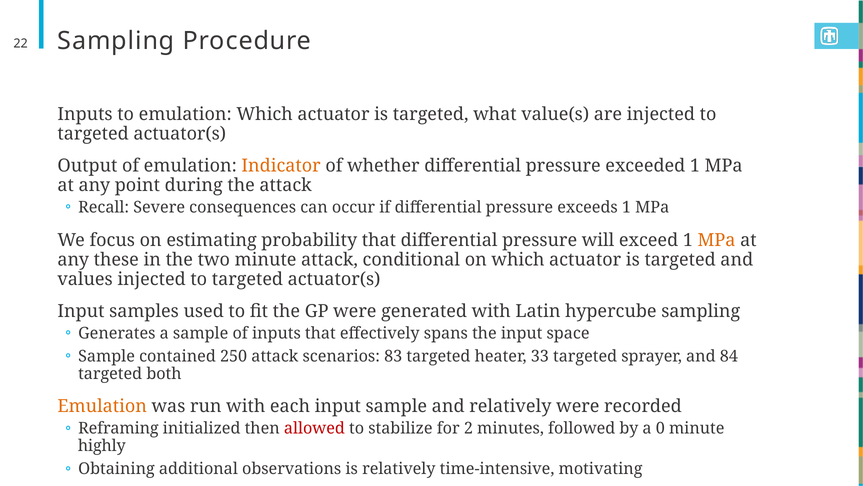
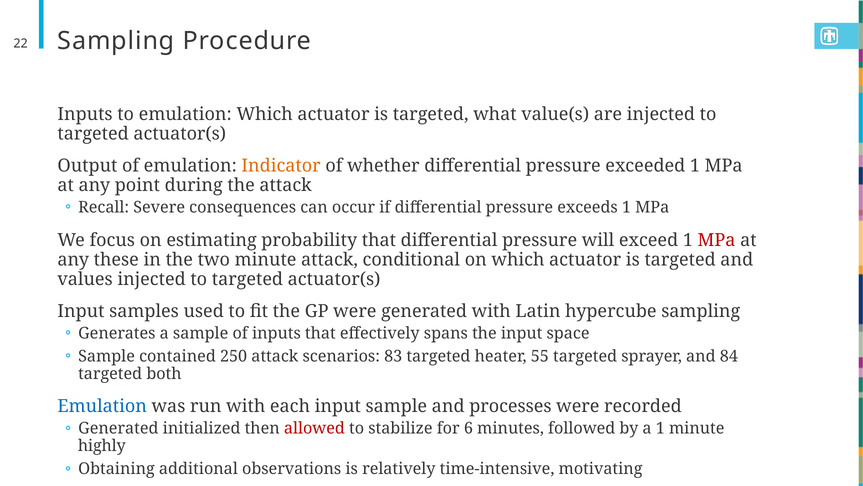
MPa colour: orange -> red (717, 240)
33: 33 -> 55 (540, 356)
Emulation colour: orange -> blue (102, 406)
and relatively: relatively -> processes (510, 406)
Reframing: Reframing -> Generated (118, 428)
2: 2 -> 6 (468, 428)
a 0: 0 -> 1 (660, 428)
